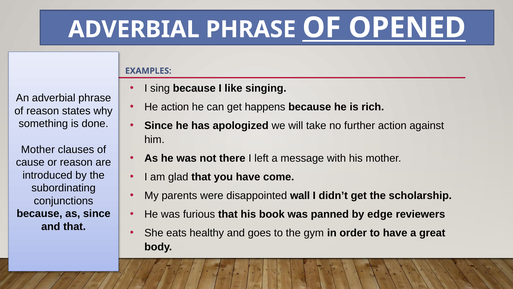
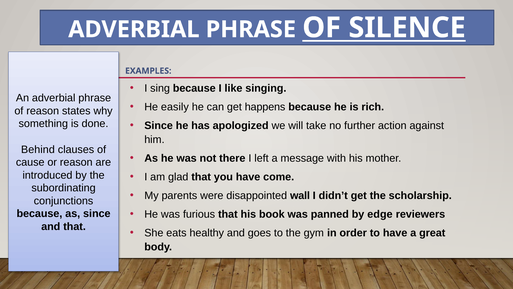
OPENED: OPENED -> SILENCE (407, 28)
He action: action -> easily (175, 107)
Mother: Mother -> Behind (38, 149)
